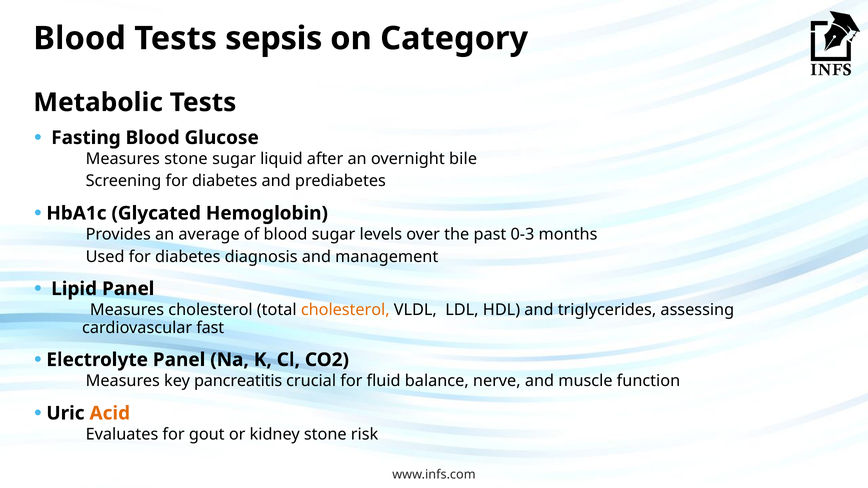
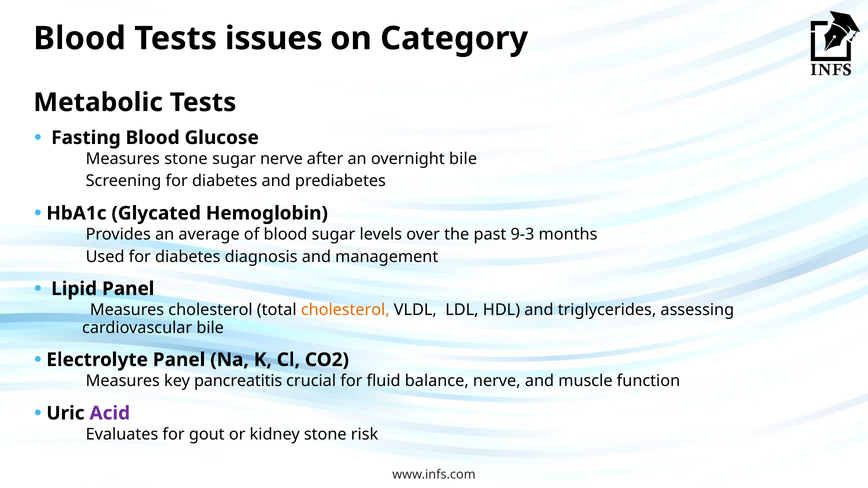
sepsis: sepsis -> issues (274, 38)
sugar liquid: liquid -> nerve (281, 159)
0-3: 0-3 -> 9-3 (522, 235)
cardiovascular fast: fast -> bile (210, 328)
Acid colour: orange -> purple (110, 413)
